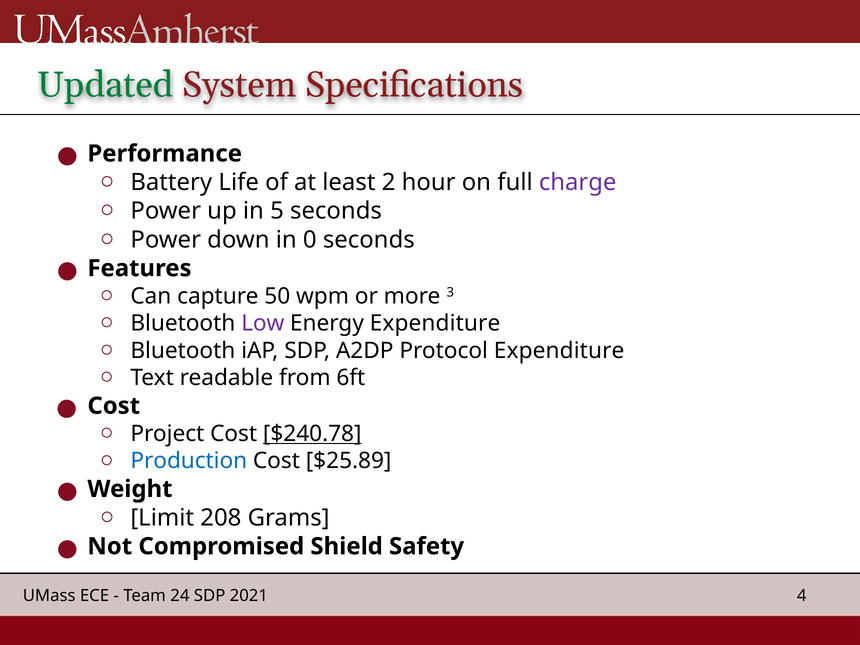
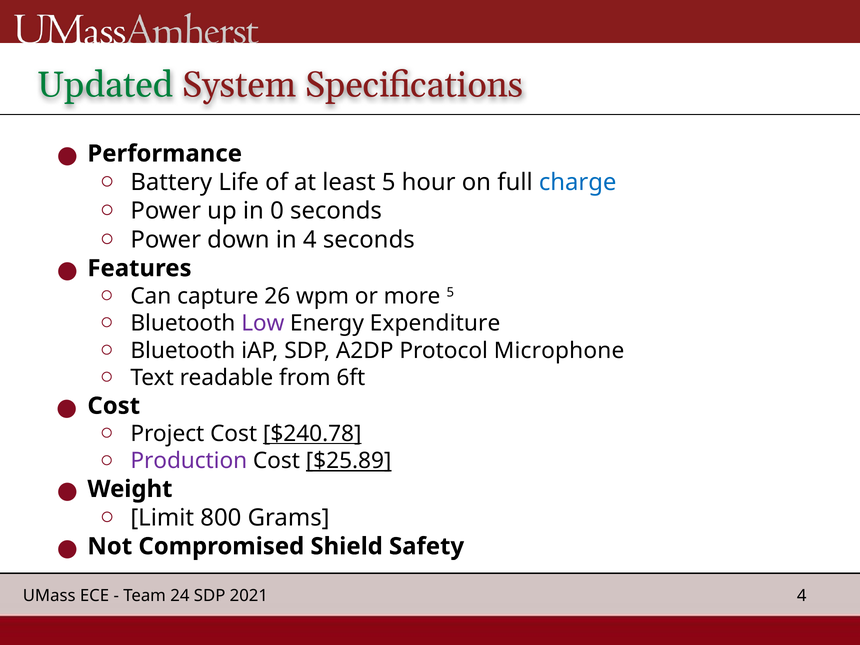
least 2: 2 -> 5 (389, 182)
charge colour: purple -> blue (578, 182)
5: 5 -> 0 (277, 211)
in 0: 0 -> 4 (310, 240)
50: 50 -> 26 (277, 296)
more 3: 3 -> 5 (450, 293)
Protocol Expenditure: Expenditure -> Microphone (559, 351)
Production colour: blue -> purple (189, 461)
$25.89 underline: none -> present (349, 461)
208: 208 -> 800 (221, 518)
